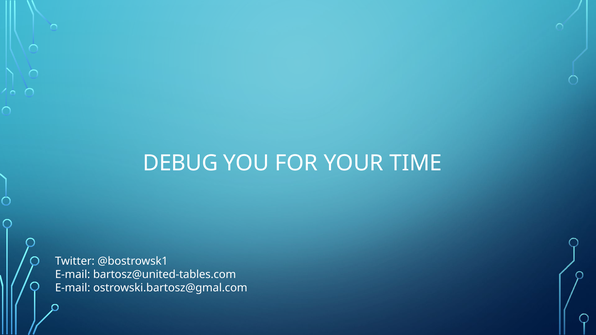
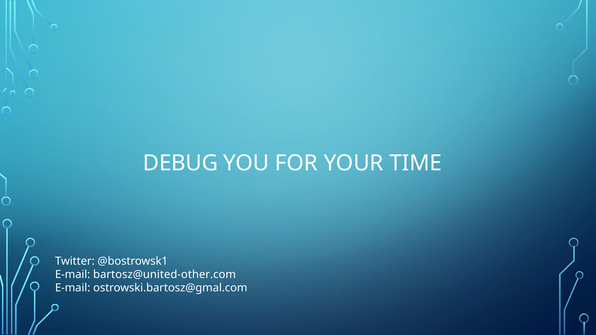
bartosz@united-tables.com: bartosz@united-tables.com -> bartosz@united-other.com (165, 275)
